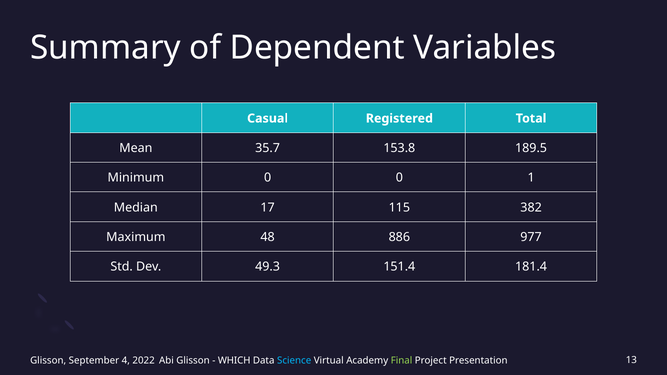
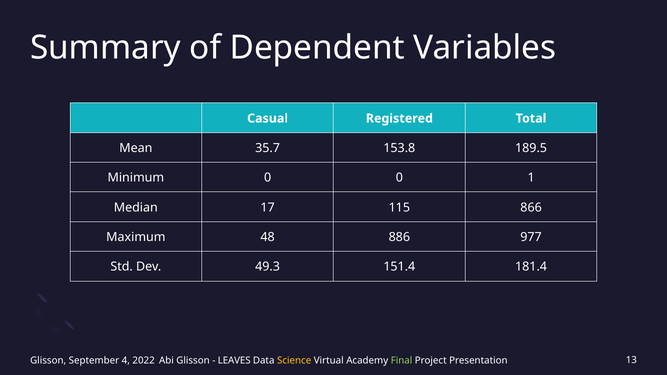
382: 382 -> 866 (531, 208)
WHICH: WHICH -> LEAVES (234, 361)
Science colour: light blue -> yellow (294, 361)
